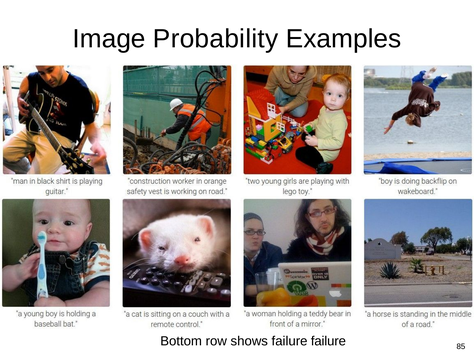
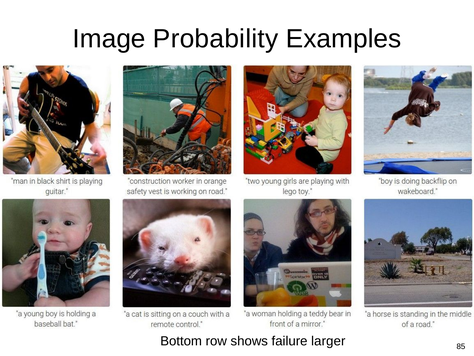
failure failure: failure -> larger (328, 341)
